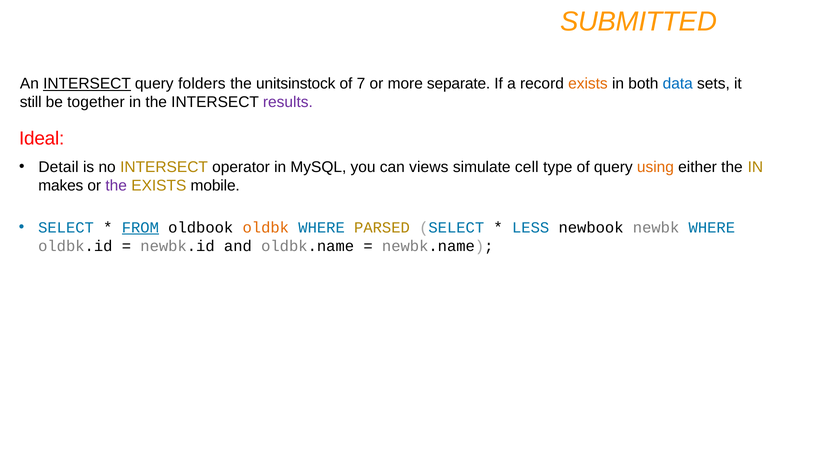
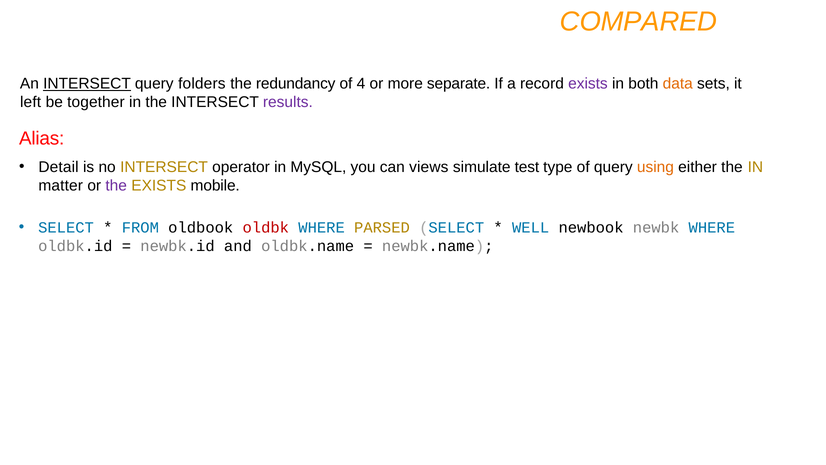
SUBMITTED: SUBMITTED -> COMPARED (639, 21)
unitsinstock: unitsinstock -> redundancy (296, 84)
7: 7 -> 4 (361, 84)
exists colour: orange -> purple (588, 84)
data colour: blue -> orange (678, 84)
still: still -> left (31, 102)
Ideal: Ideal -> Alias (42, 138)
cell: cell -> test (527, 167)
makes: makes -> matter (61, 185)
FROM underline: present -> none (140, 227)
oldbk colour: orange -> red (266, 227)
LESS: LESS -> WELL (531, 227)
